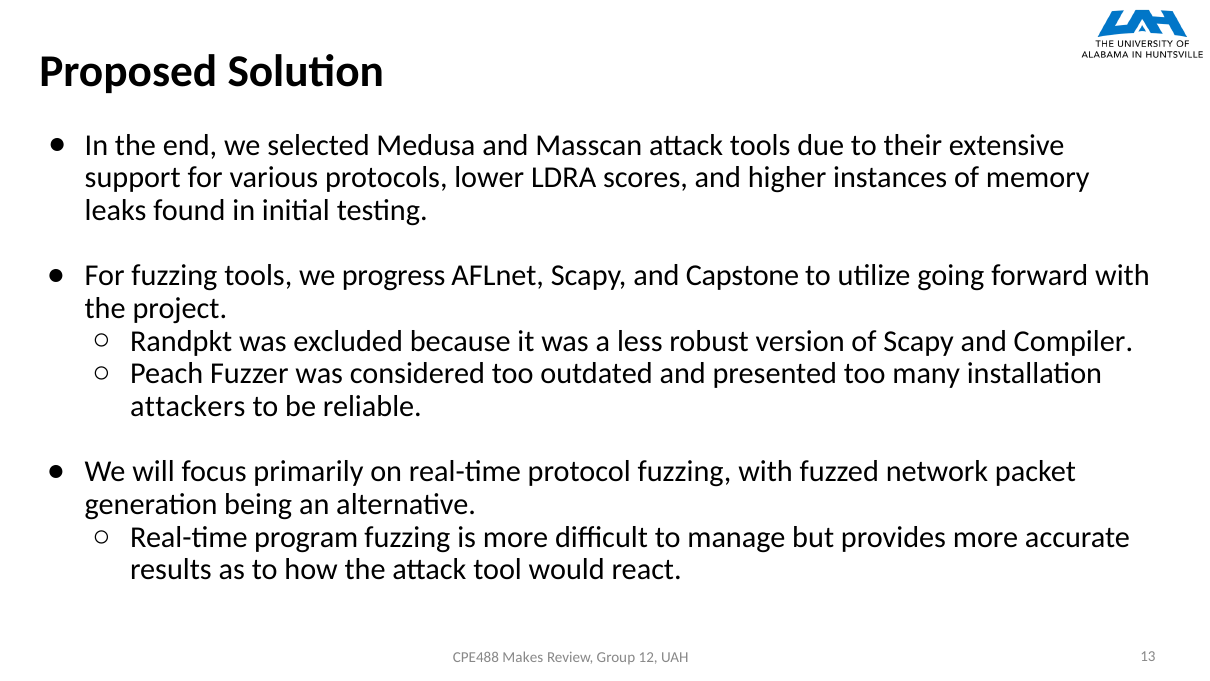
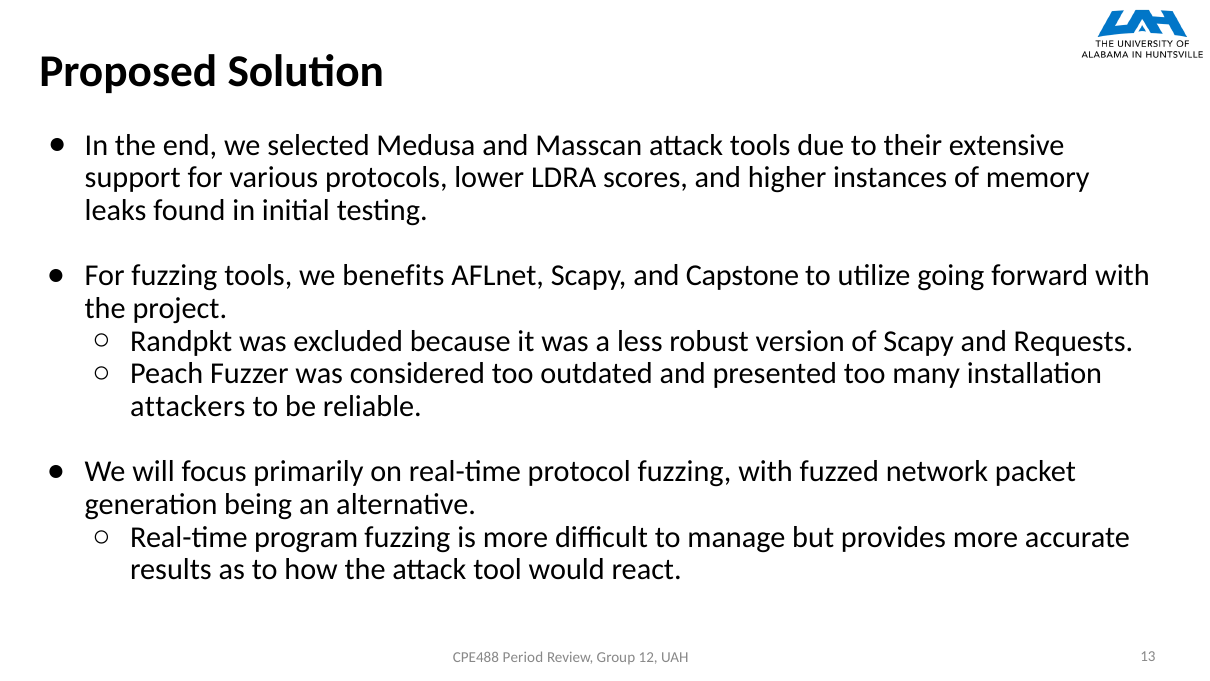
progress: progress -> benefits (393, 276)
Compiler: Compiler -> Requests (1073, 341)
Makes: Makes -> Period (523, 657)
